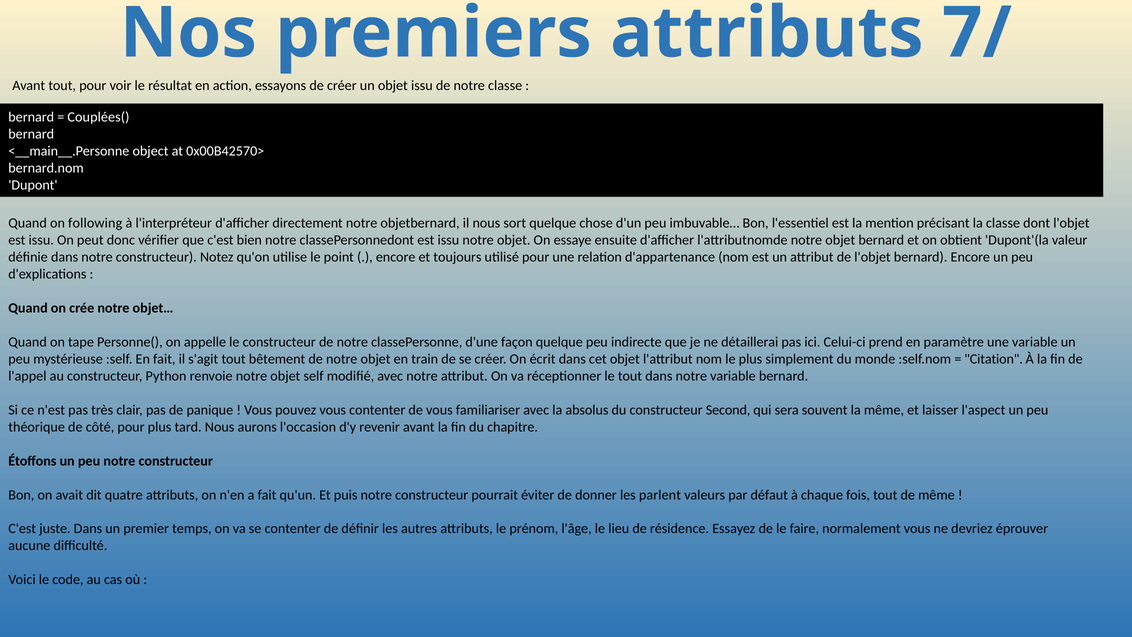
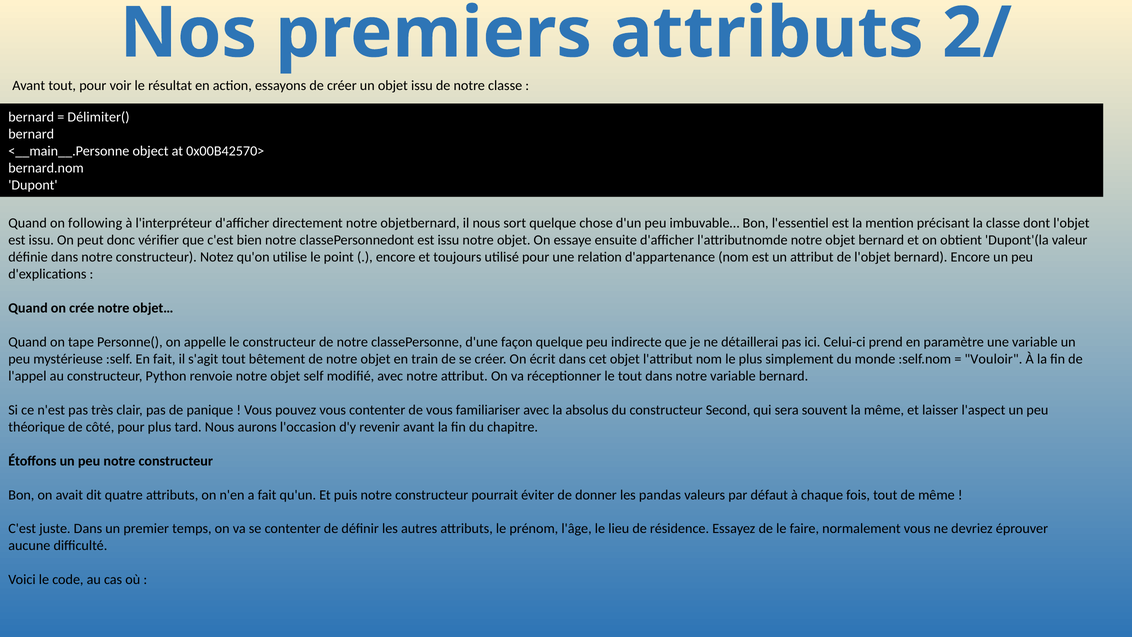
7/: 7/ -> 2/ (977, 33)
Couplées(: Couplées( -> Délimiter( (99, 117)
Citation: Citation -> Vouloir (993, 359)
parlent: parlent -> pandas (660, 495)
